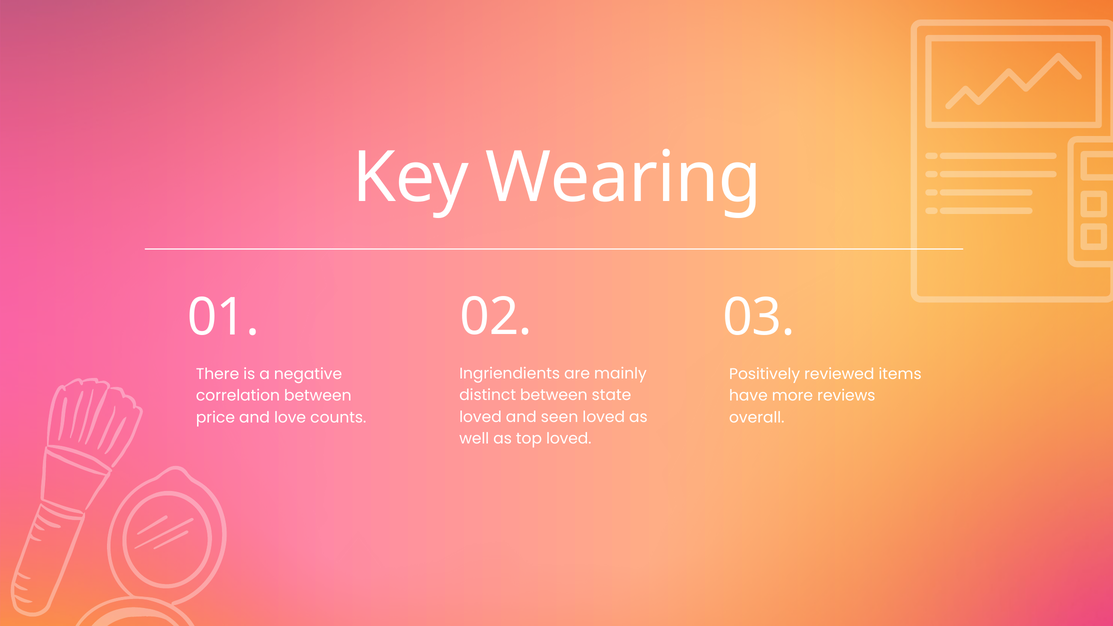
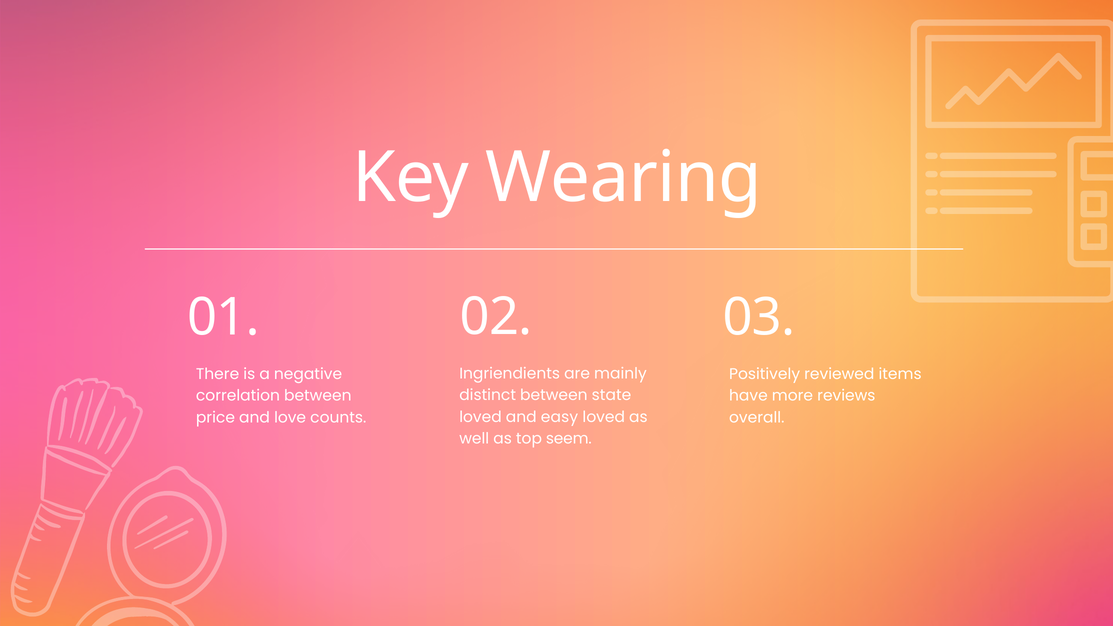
seen: seen -> easy (560, 417)
top loved: loved -> seem (569, 439)
